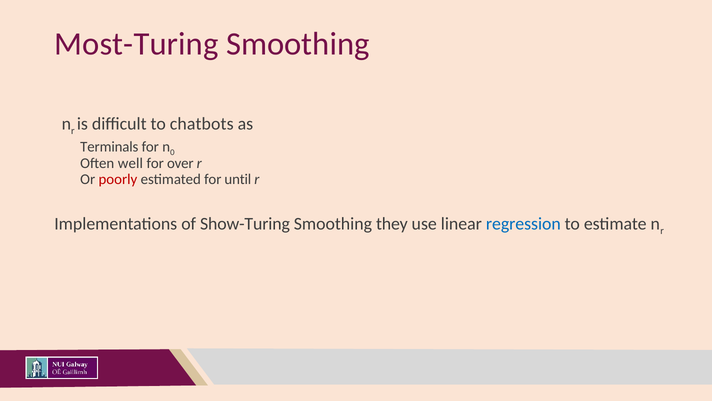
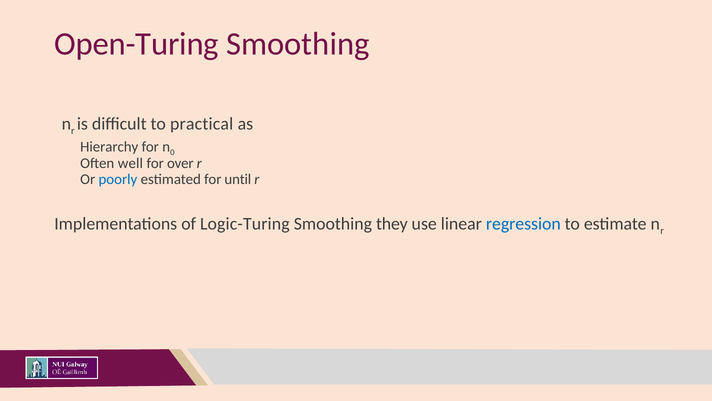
Most-Turing: Most-Turing -> Open-Turing (137, 44)
chatbots: chatbots -> practical (202, 124)
Terminals: Terminals -> Hierarchy (109, 146)
poorly colour: red -> blue (118, 179)
Show-Turing: Show-Turing -> Logic-Turing (245, 224)
